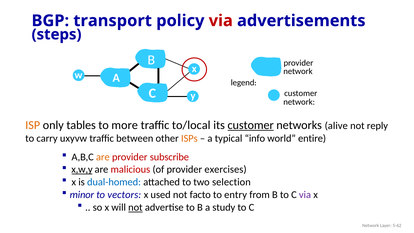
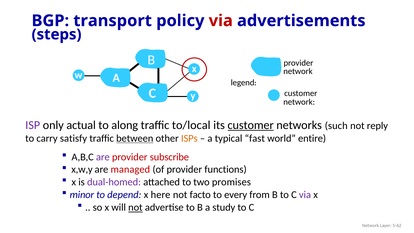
ISP colour: orange -> purple (33, 125)
tables: tables -> actual (81, 125)
more: more -> along (125, 125)
alive: alive -> such (336, 126)
uxyvw: uxyvw -> satisfy (74, 138)
between underline: none -> present (135, 138)
info: info -> fast (255, 138)
are colour: orange -> purple (103, 157)
x,w,y underline: present -> none (82, 169)
malicious: malicious -> managed (130, 169)
exercises: exercises -> functions (226, 169)
dual-homed colour: blue -> purple (114, 182)
selection: selection -> promises (231, 182)
vectors: vectors -> depend (124, 195)
used: used -> here (161, 195)
entry: entry -> every (236, 195)
